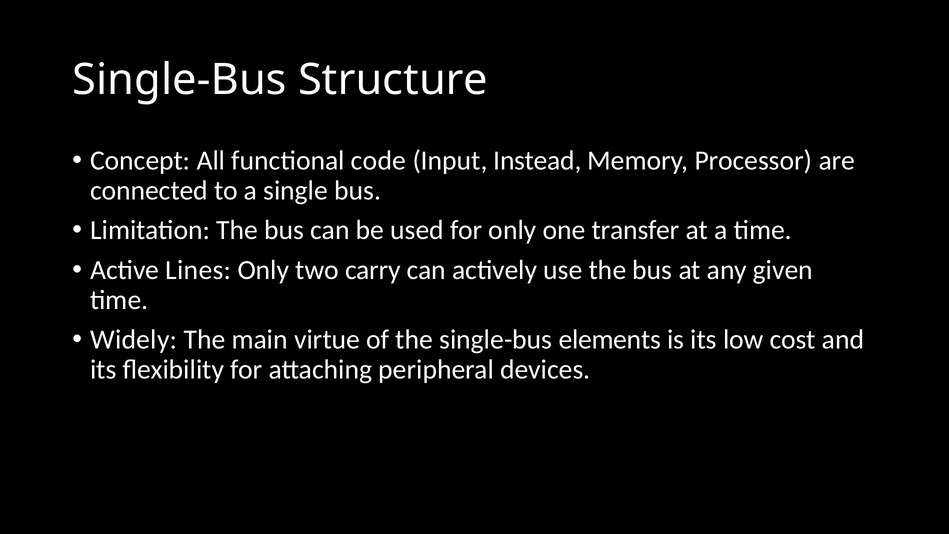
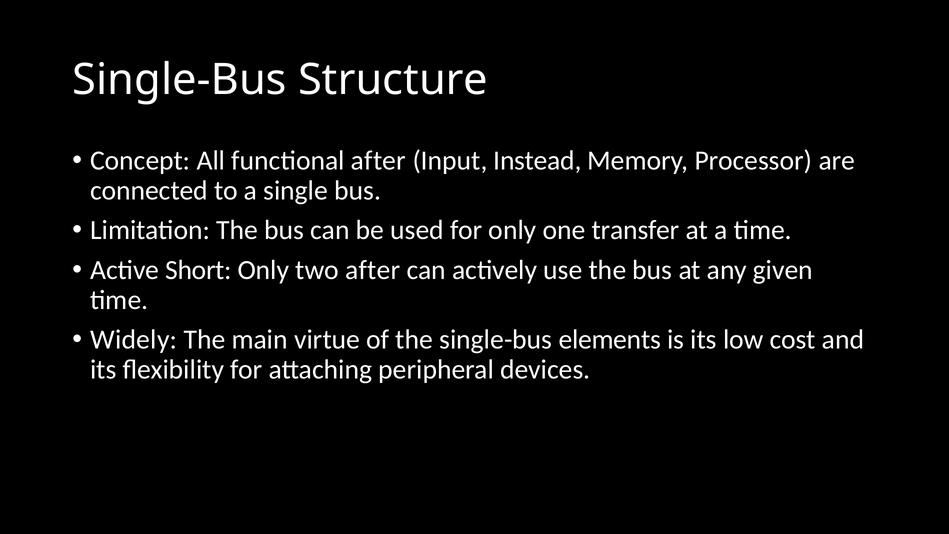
functional code: code -> after (379, 160)
Lines: Lines -> Short (198, 270)
two carry: carry -> after (373, 270)
